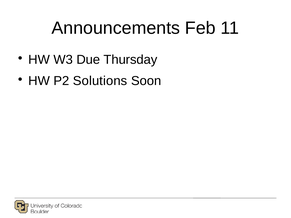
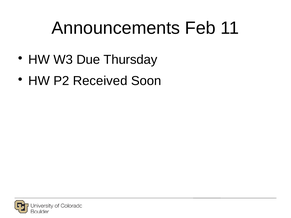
Solutions: Solutions -> Received (100, 81)
